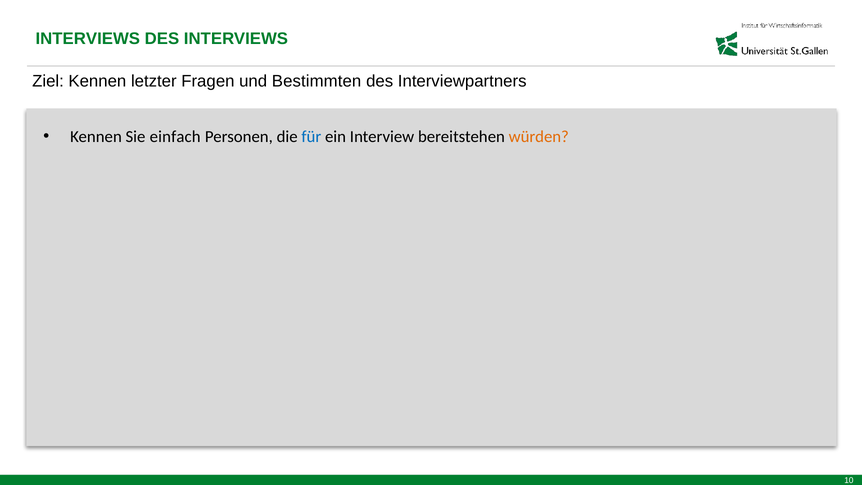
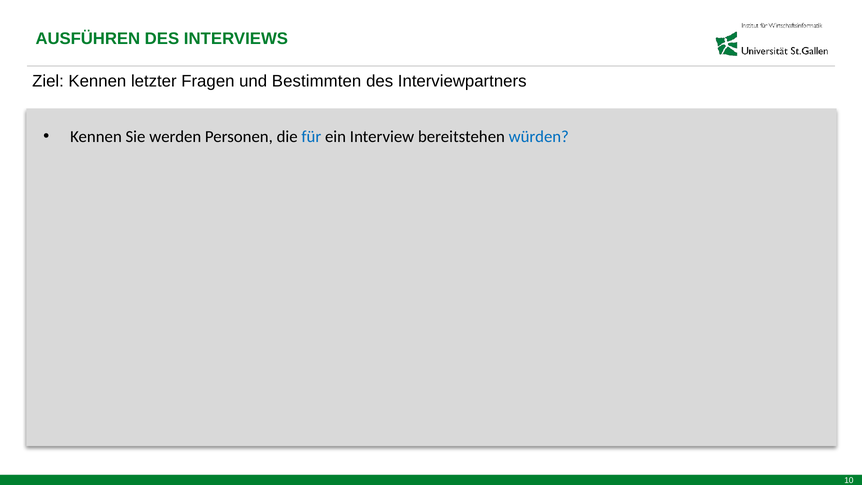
INTERVIEWS: INTERVIEWS -> AUSFÜHREN (88, 39)
einfach: einfach -> werden (175, 137)
würden colour: orange -> blue (539, 137)
